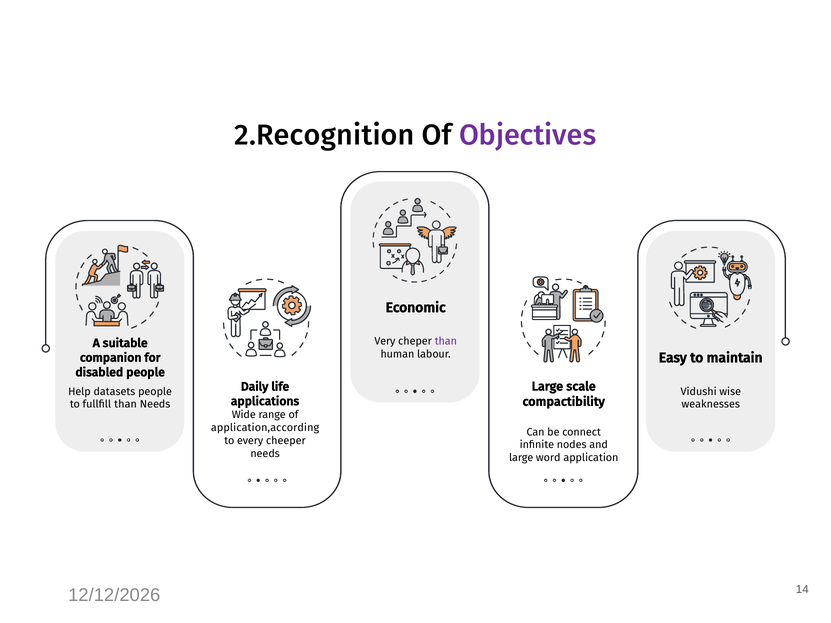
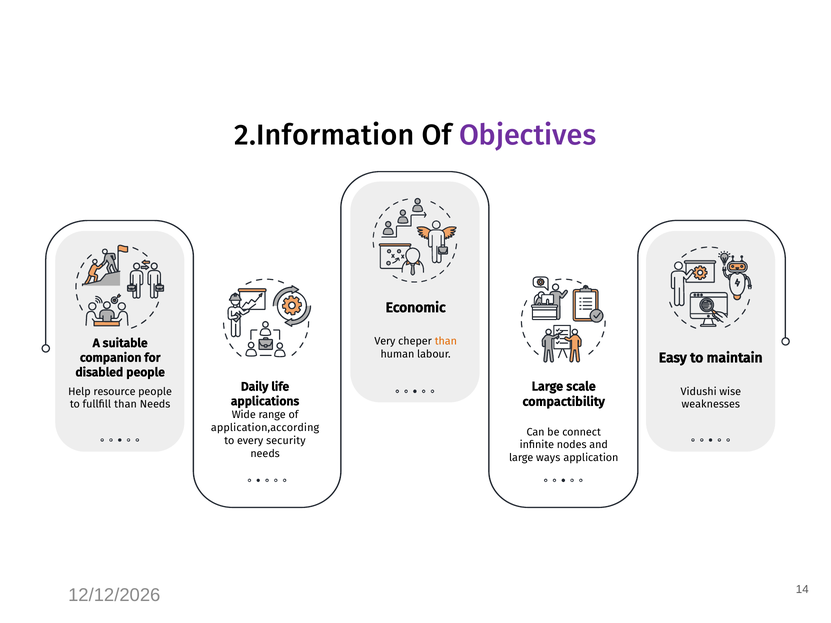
2.Recognition: 2.Recognition -> 2.Information (324, 136)
than colour: purple -> orange (446, 341)
datasets: datasets -> resource (115, 392)
cheeper: cheeper -> security (286, 441)
word: word -> ways (548, 458)
